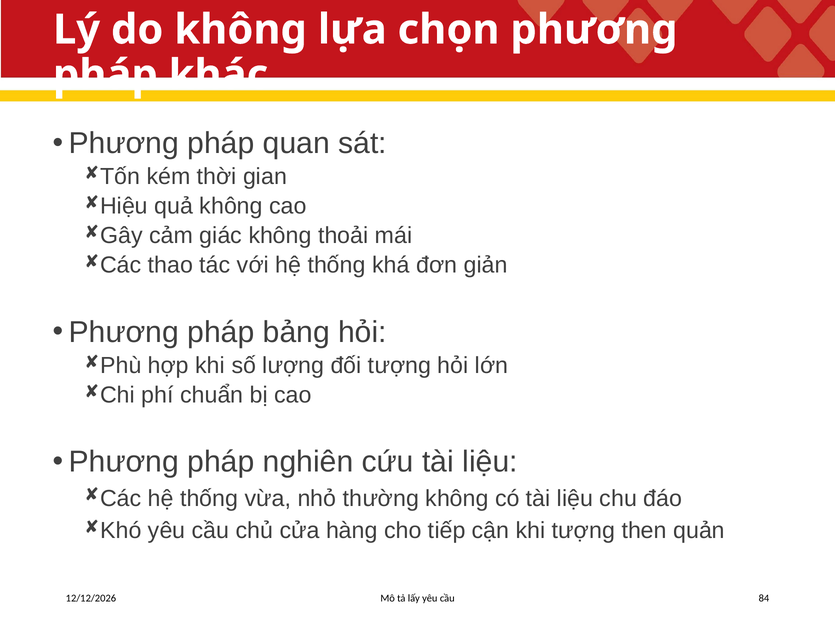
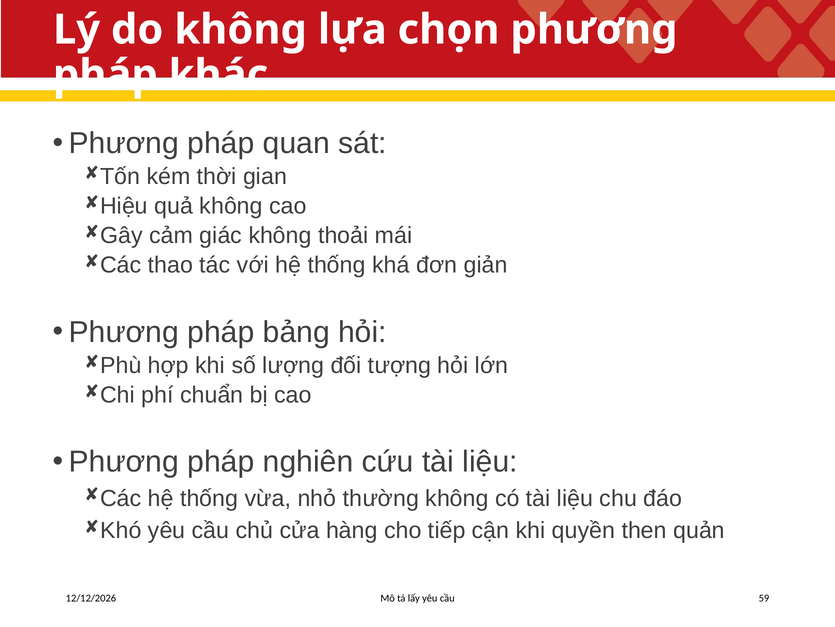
khi tượng: tượng -> quyền (583, 530)
84: 84 -> 59 (764, 598)
